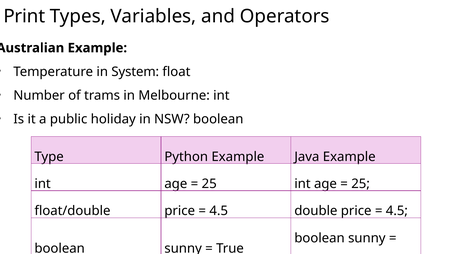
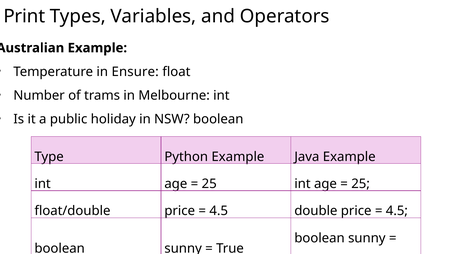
System: System -> Ensure (135, 72)
